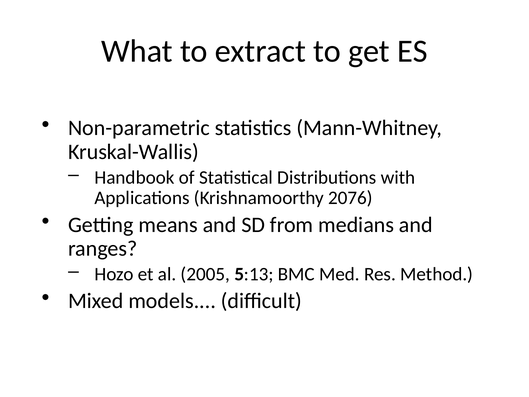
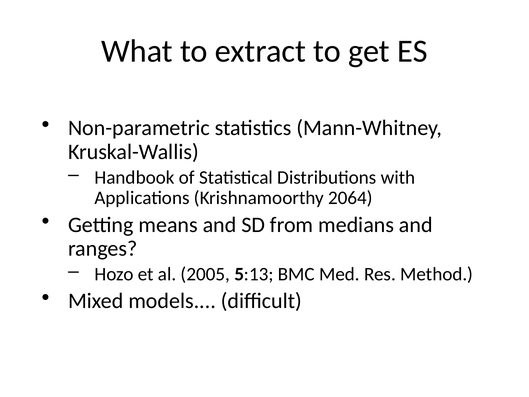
2076: 2076 -> 2064 (350, 198)
